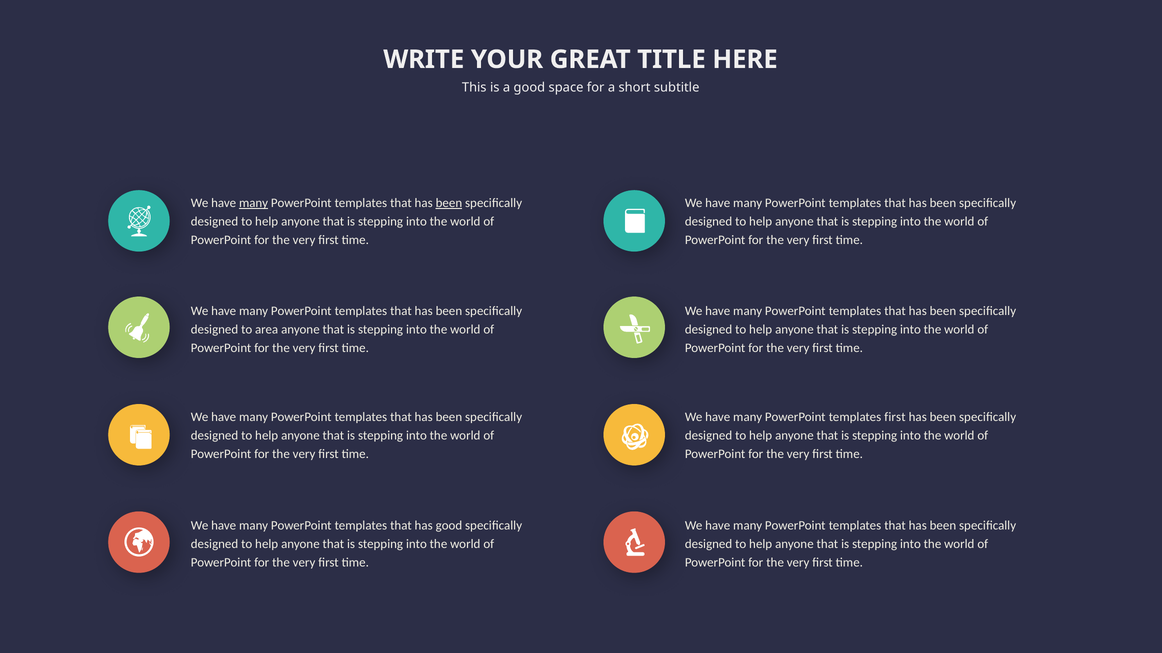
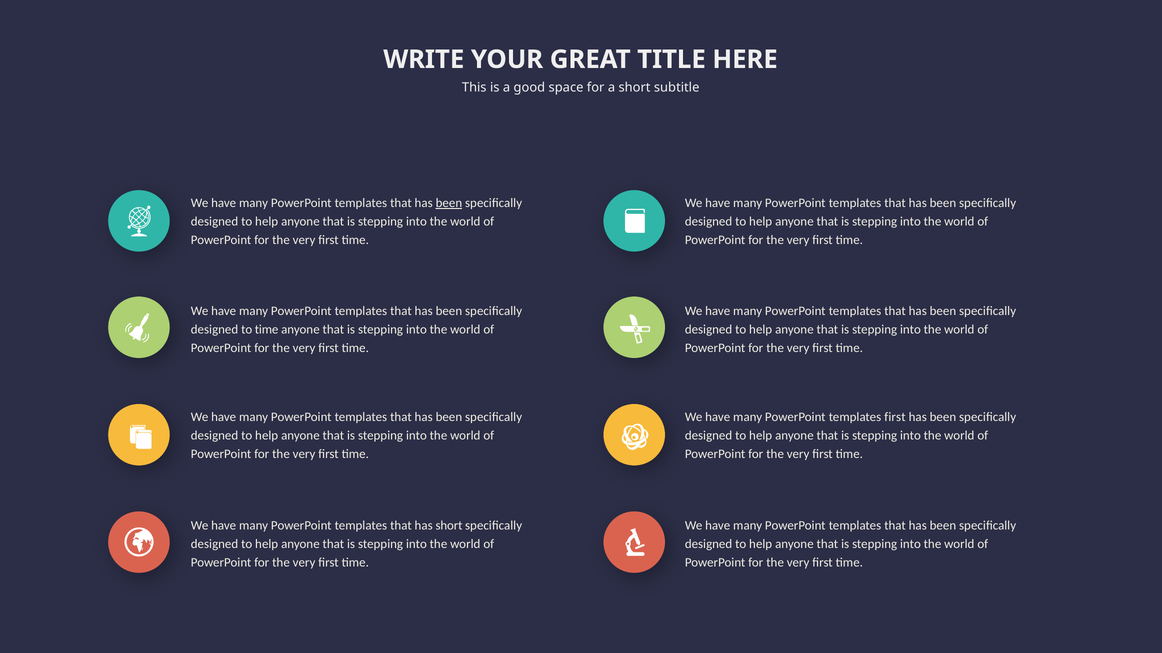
many underline: present -> none (254, 203)
to area: area -> time (267, 330)
has good: good -> short (449, 526)
